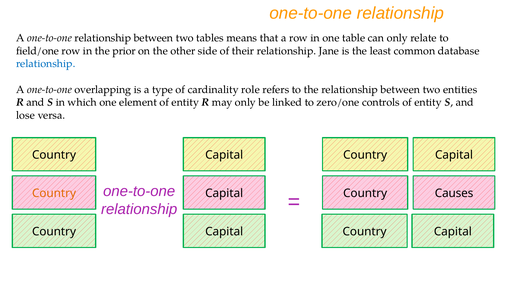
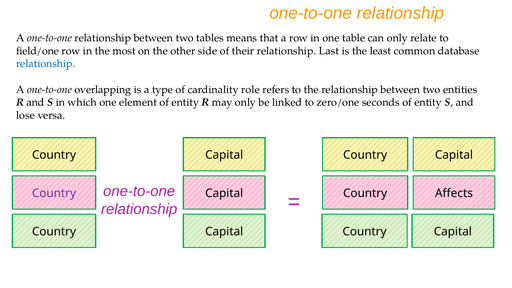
prior: prior -> most (124, 51)
Jane: Jane -> Last (329, 51)
controls: controls -> seconds (381, 102)
Country colour: orange -> purple (54, 193)
Causes: Causes -> Affects (454, 193)
